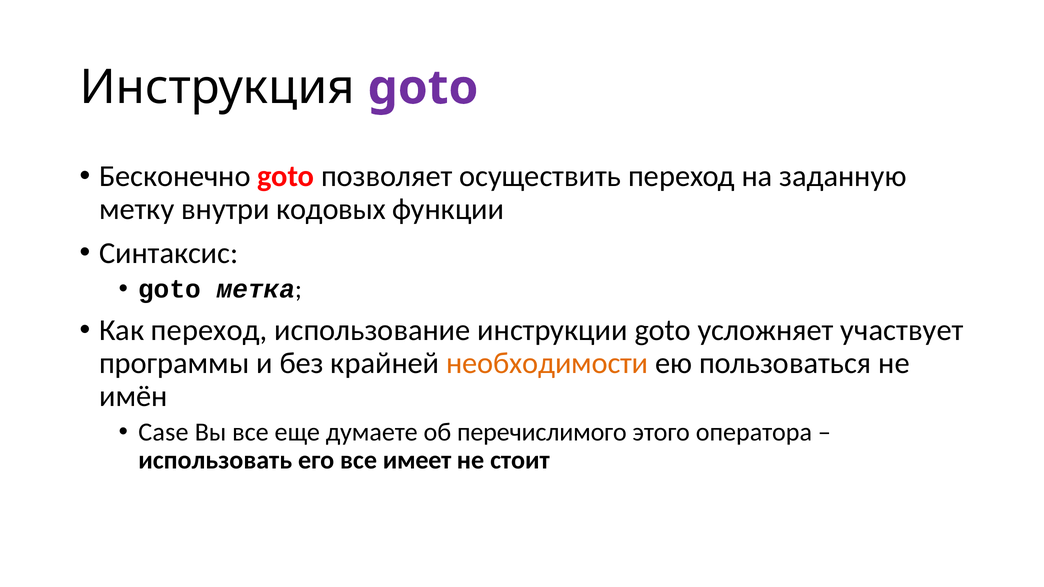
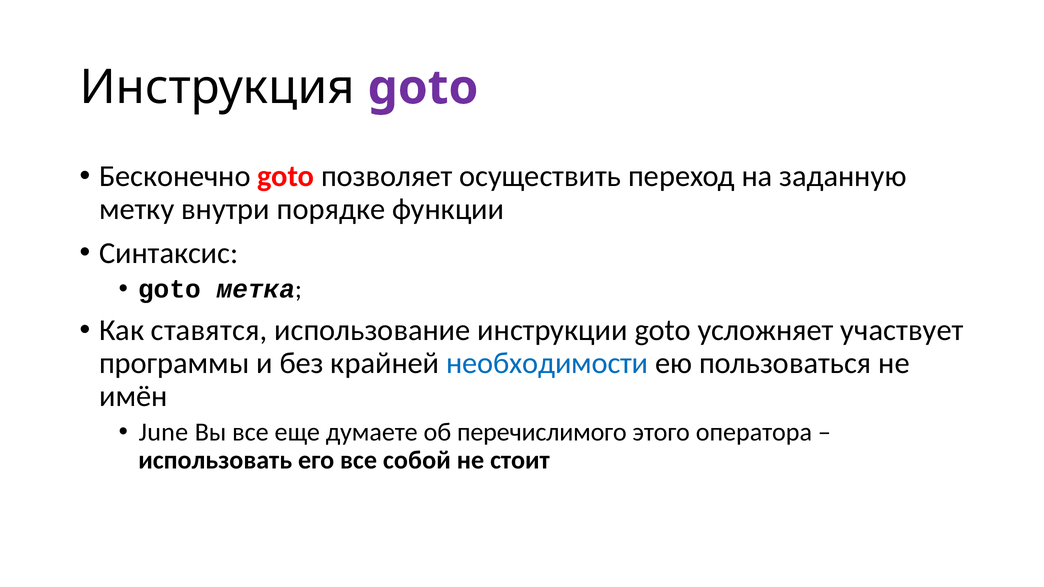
кодовых: кодовых -> порядке (331, 209)
Как переход: переход -> ставятся (209, 331)
необходимости colour: orange -> blue (547, 363)
Case: Case -> June (163, 432)
имеет: имеет -> собой (417, 461)
